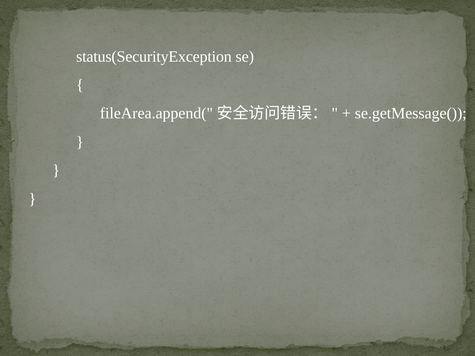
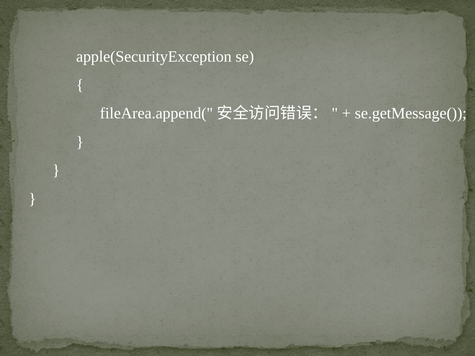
status(SecurityException: status(SecurityException -> apple(SecurityException (154, 56)
